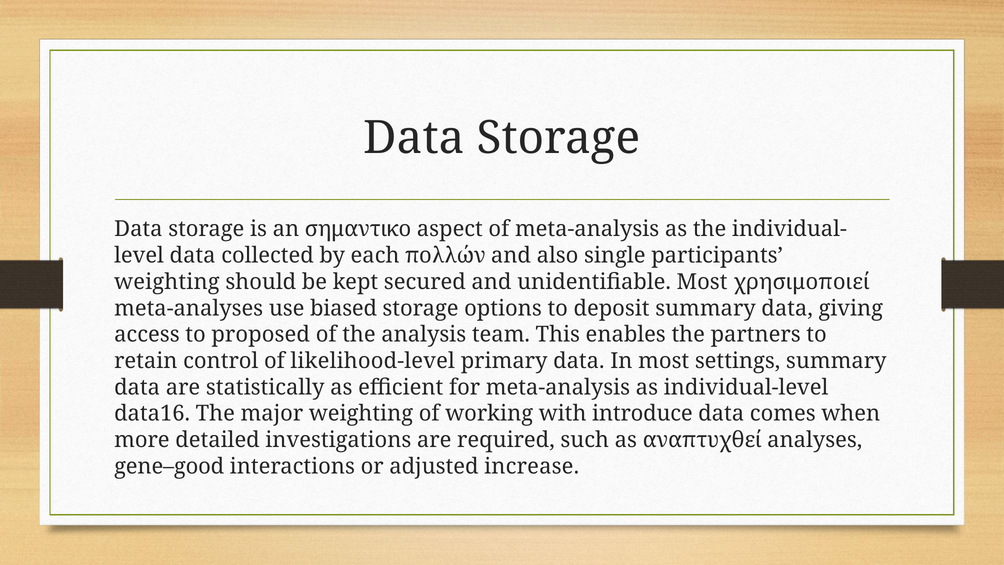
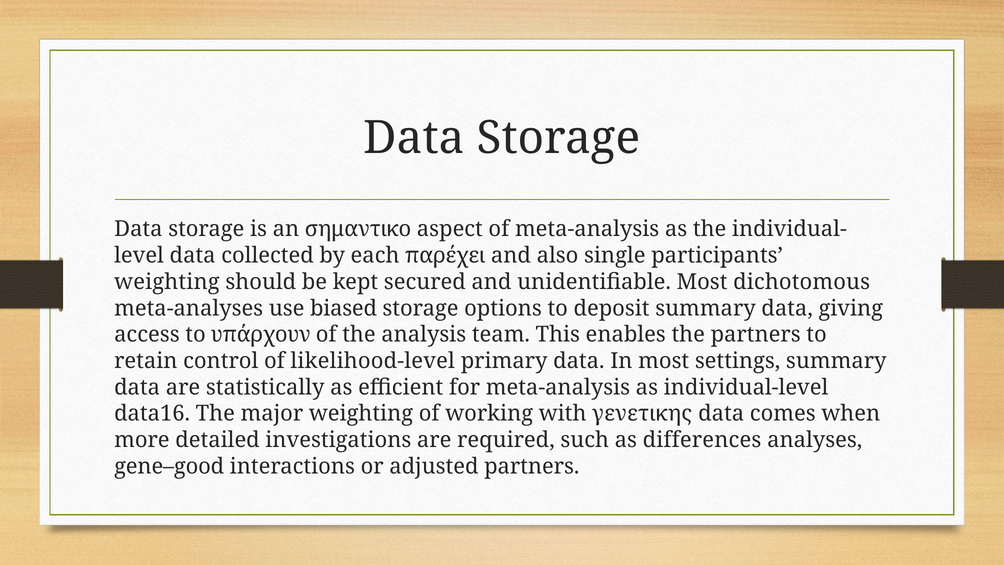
πολλών: πολλών -> παρέχει (445, 255)
χρησιμοποιεί: χρησιμοποιεί -> dichotomous (802, 282)
proposed: proposed -> υπάρχουν (261, 334)
introduce: introduce -> γενετικης (642, 414)
αναπτυχθεί: αναπτυχθεί -> differences (702, 440)
adjusted increase: increase -> partners (532, 466)
